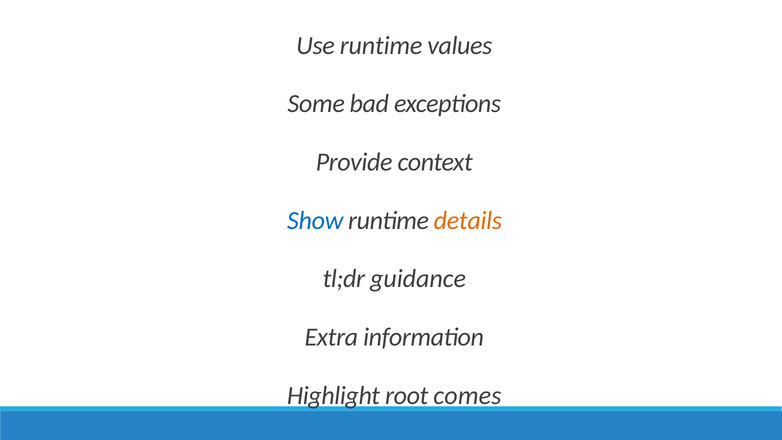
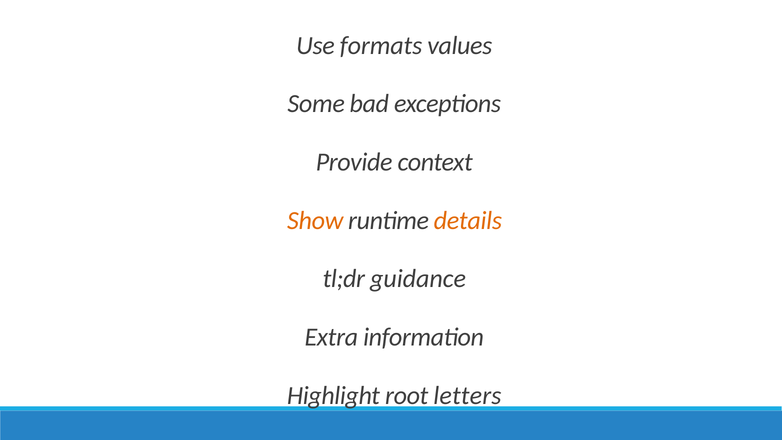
Use runtime: runtime -> formats (381, 45)
Show colour: blue -> orange (315, 220)
comes: comes -> letters (467, 395)
